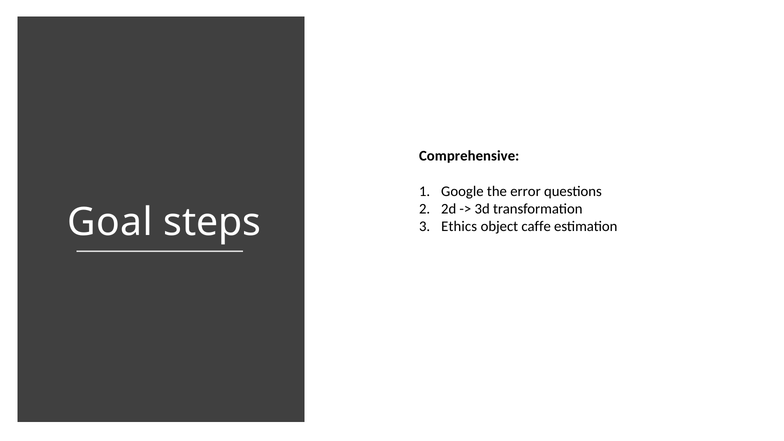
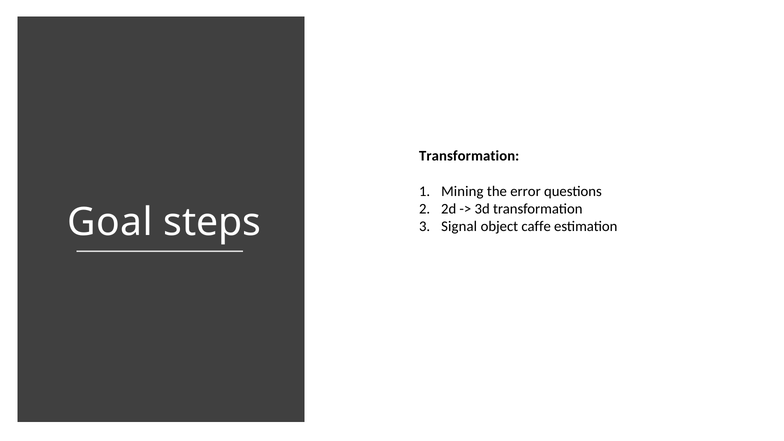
Comprehensive: Comprehensive -> Transformation (469, 156)
Google: Google -> Mining (462, 191)
Ethics: Ethics -> Signal (459, 226)
